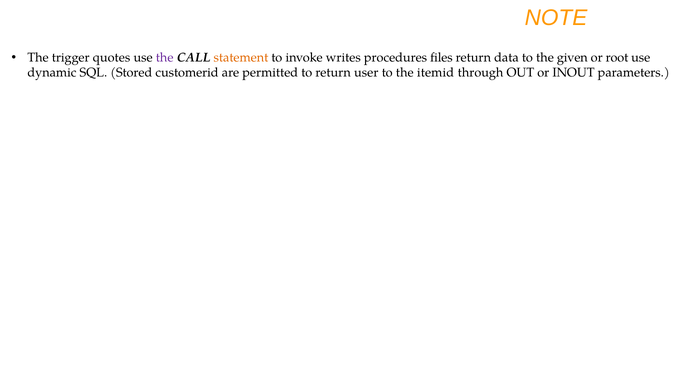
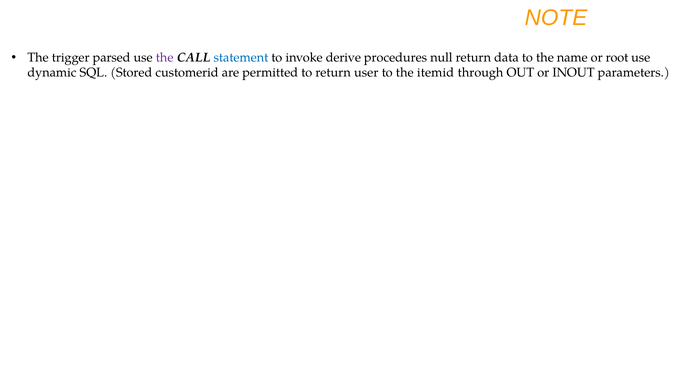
quotes: quotes -> parsed (112, 58)
statement colour: orange -> blue (241, 58)
writes: writes -> derive (343, 58)
files: files -> null (441, 58)
given: given -> name (572, 58)
